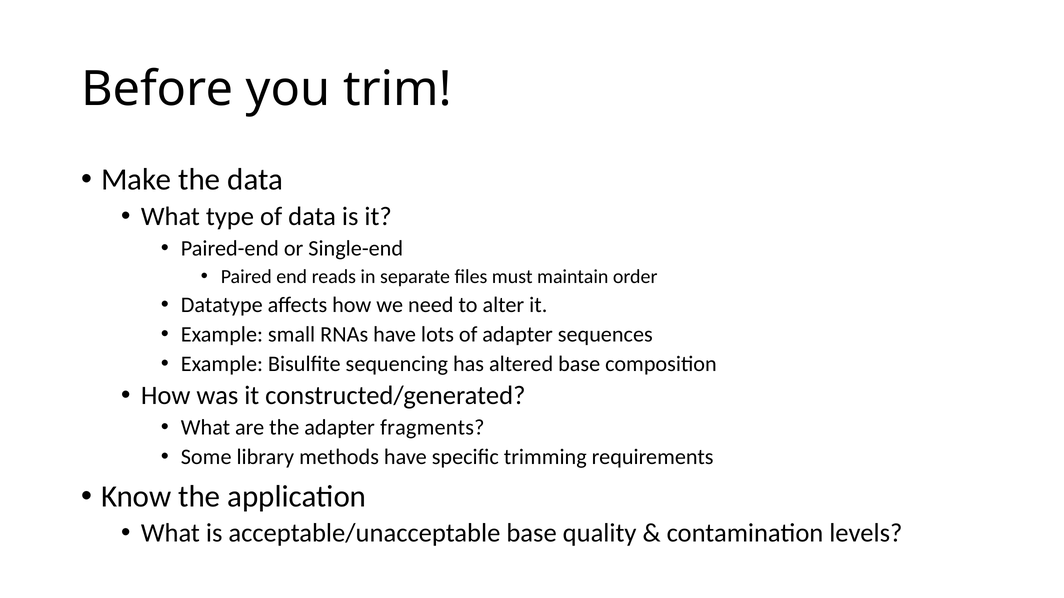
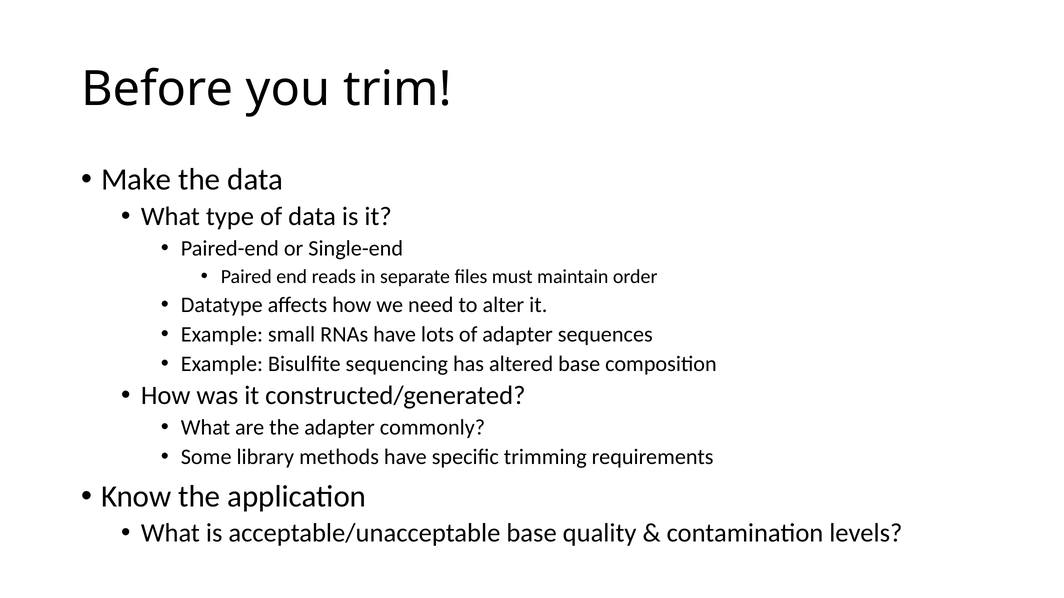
fragments: fragments -> commonly (432, 428)
